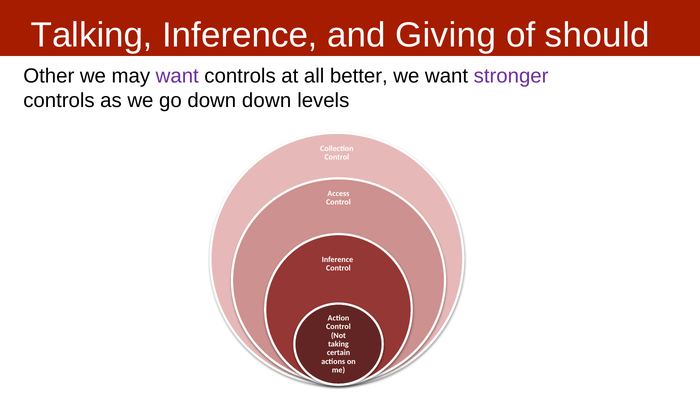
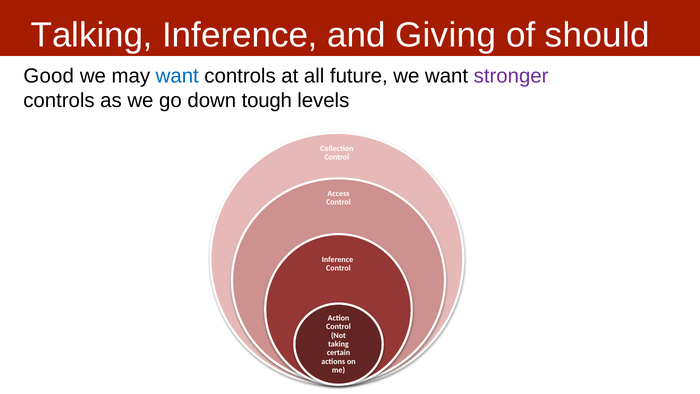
Other: Other -> Good (49, 76)
want colour: purple -> blue (177, 76)
better: better -> future (359, 76)
down down: down -> tough (267, 101)
